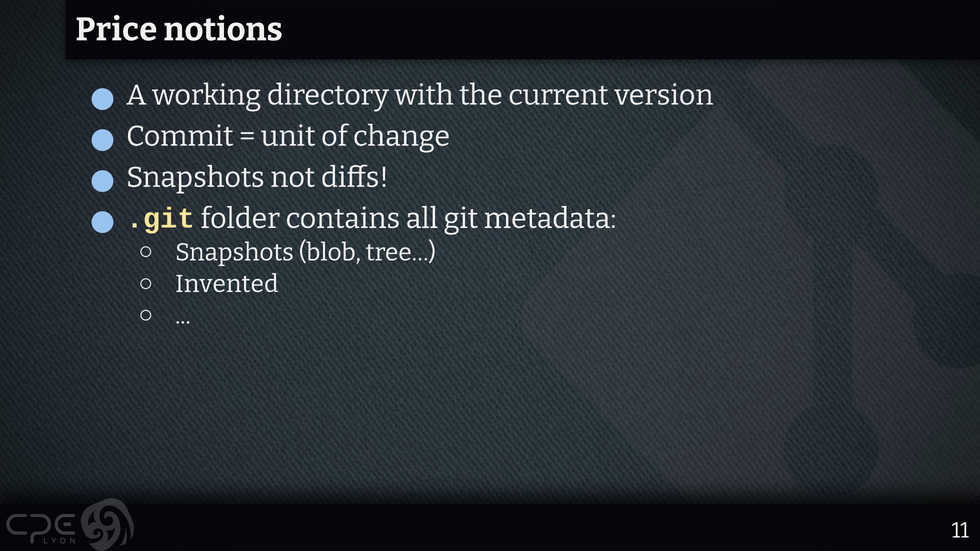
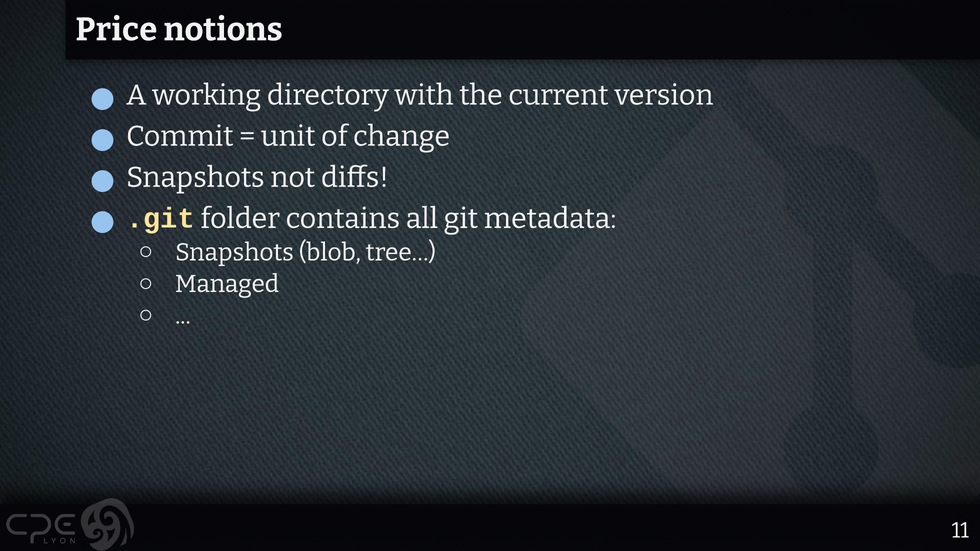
Invented: Invented -> Managed (227, 284)
